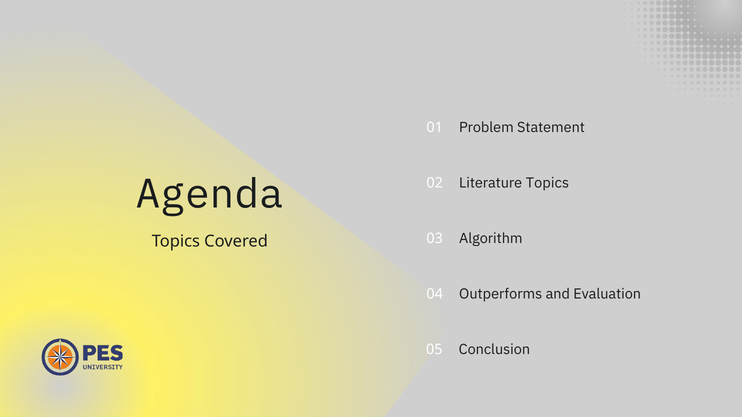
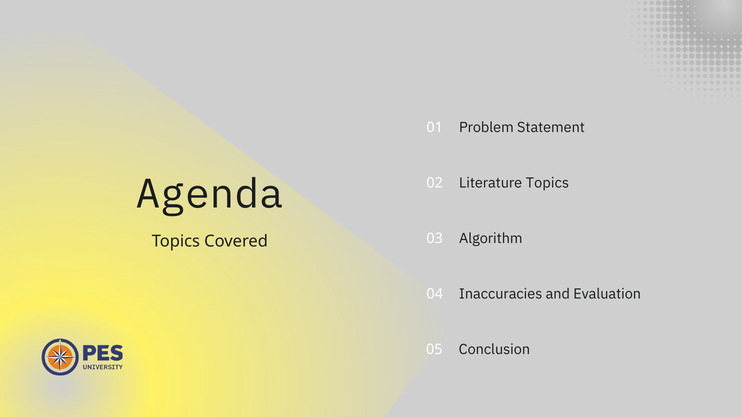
Outperforms: Outperforms -> Inaccuracies (501, 294)
